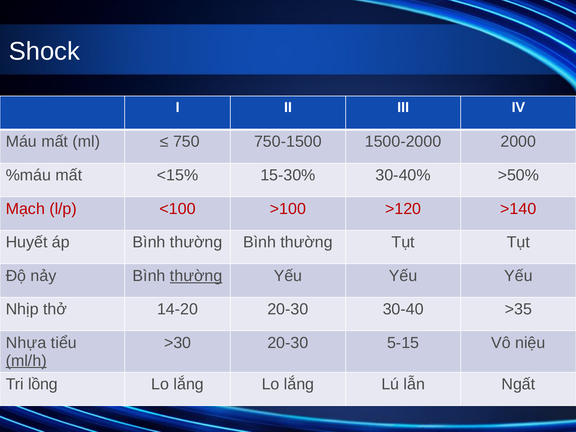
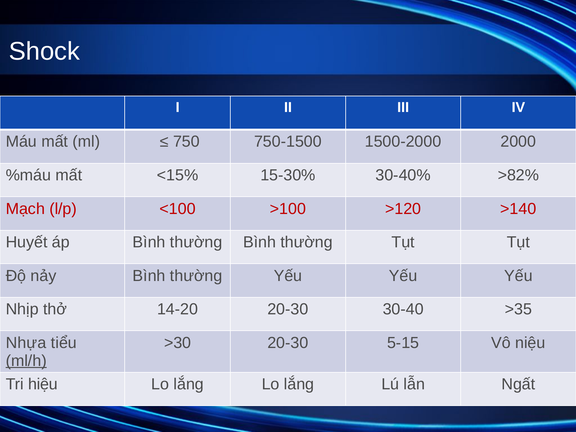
>50%: >50% -> >82% (518, 175)
thường underline: present -> none (196, 276)
lồng: lồng -> hiệu (43, 384)
